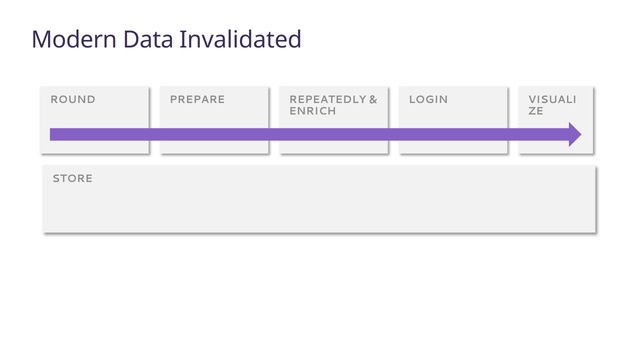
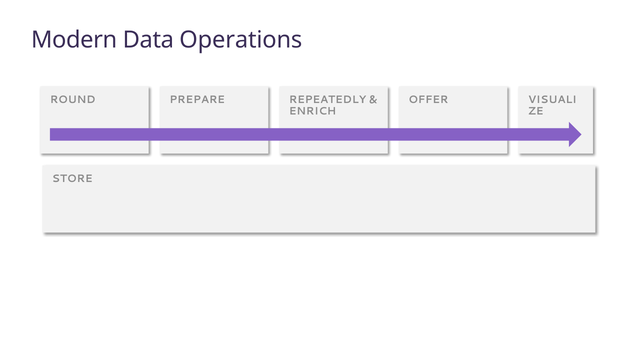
Invalidated: Invalidated -> Operations (241, 40)
LOGIN: LOGIN -> OFFER (428, 100)
